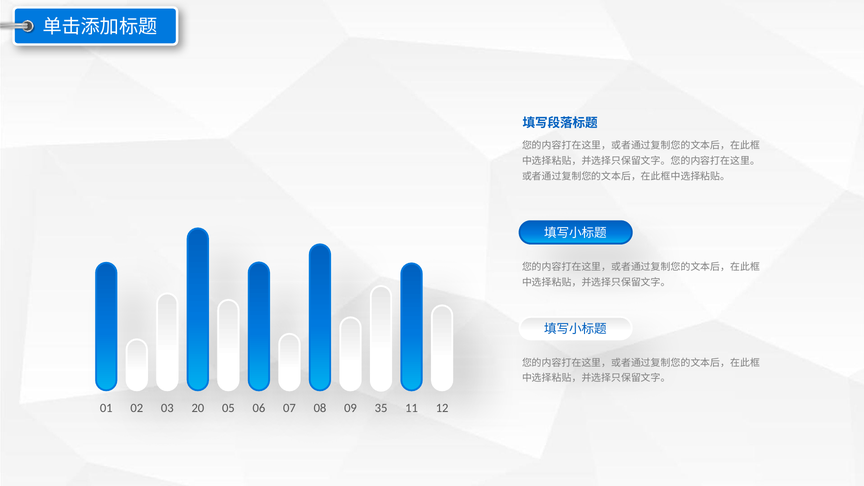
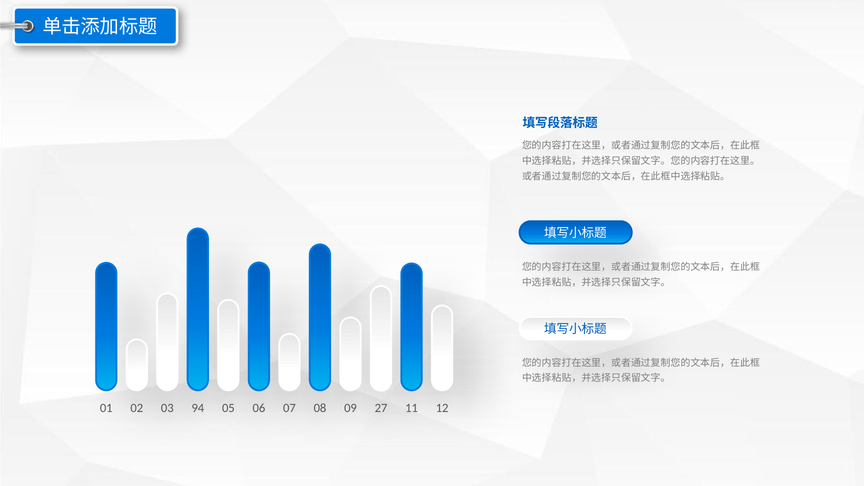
20: 20 -> 94 (198, 408)
35: 35 -> 27 (381, 408)
